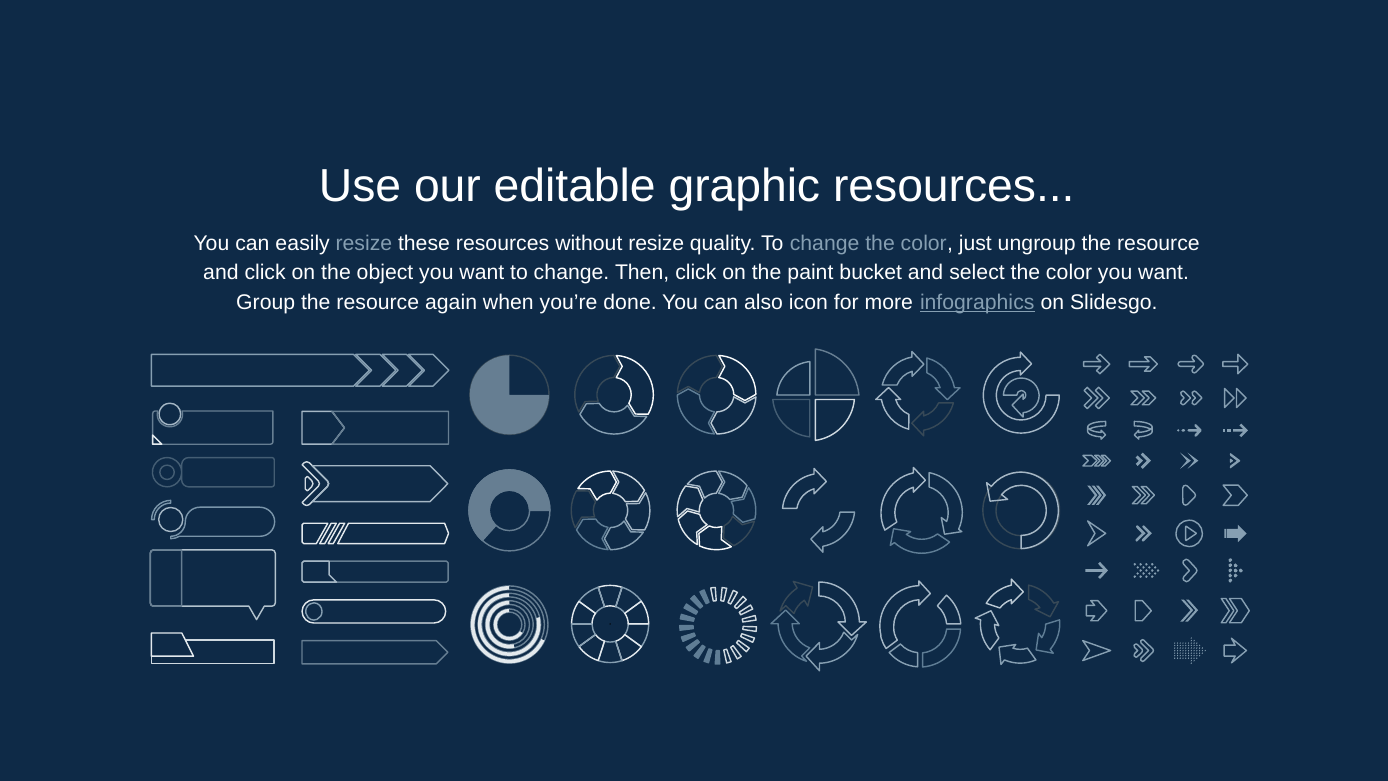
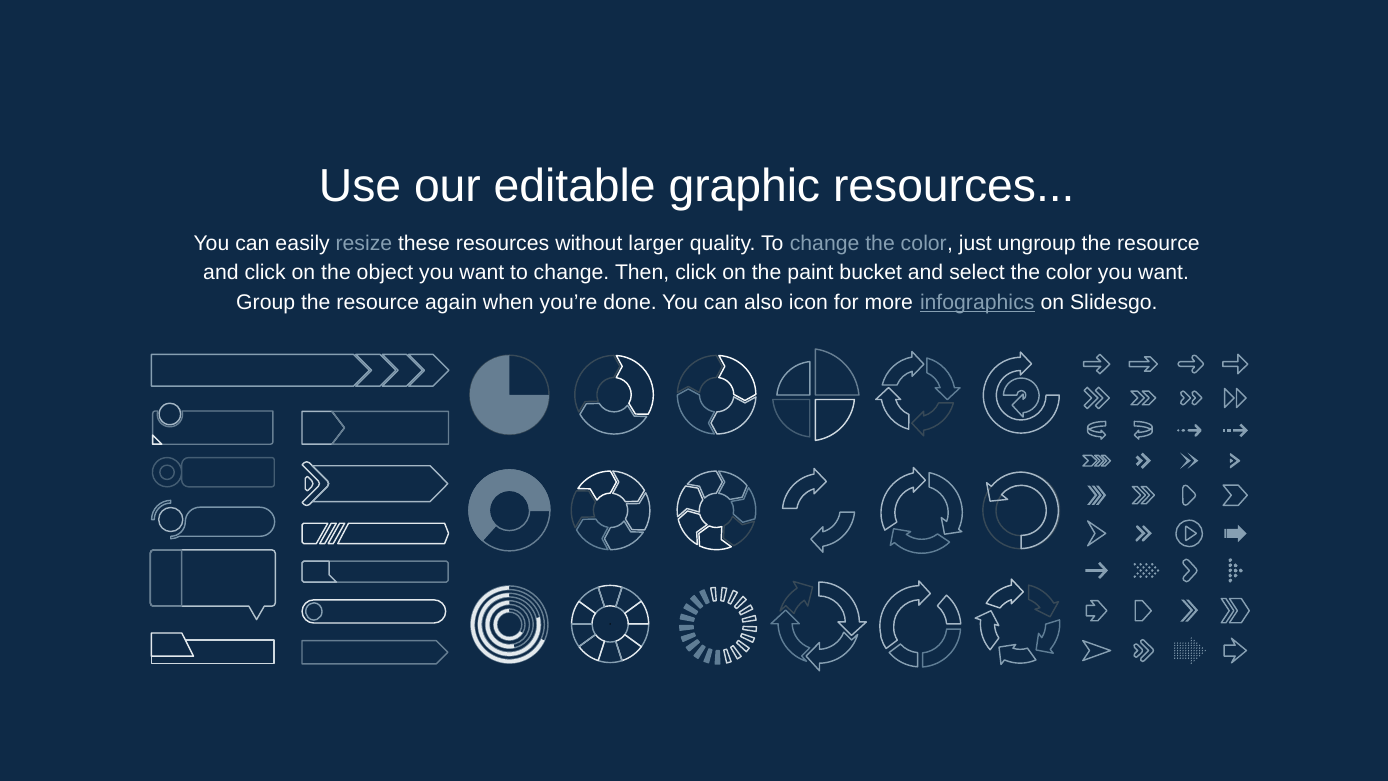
without resize: resize -> larger (656, 243)
